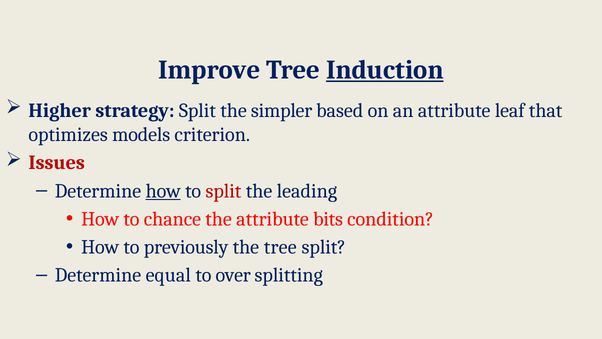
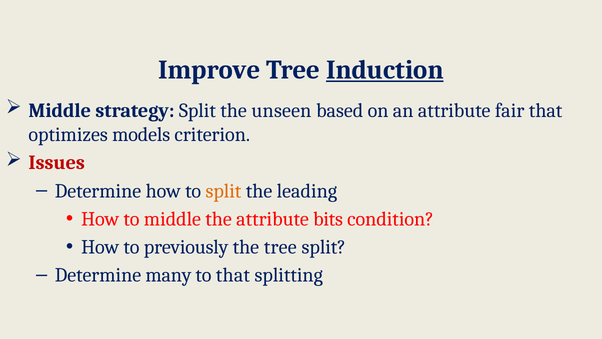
Higher: Higher -> Middle (60, 110)
simpler: simpler -> unseen (281, 110)
leaf: leaf -> fair (510, 110)
how underline: present -> none (163, 191)
split colour: red -> orange (223, 191)
to chance: chance -> middle (172, 219)
equal: equal -> many (168, 275)
to over: over -> that (233, 275)
